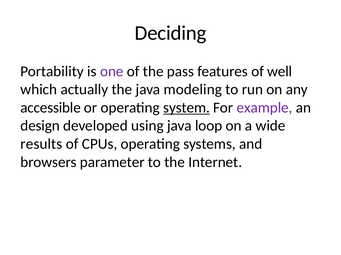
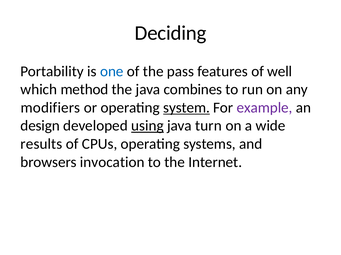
one colour: purple -> blue (112, 72)
actually: actually -> method (84, 90)
modeling: modeling -> combines (193, 90)
accessible: accessible -> modifiers (50, 108)
using underline: none -> present (147, 126)
loop: loop -> turn (209, 126)
parameter: parameter -> invocation (112, 162)
